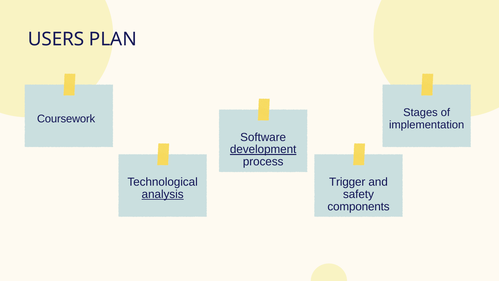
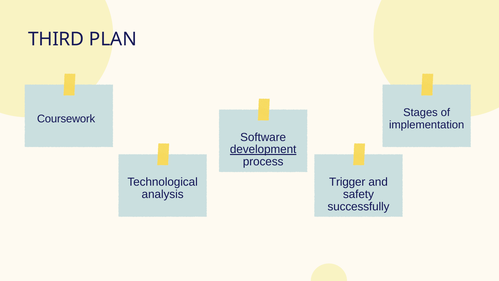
USERS: USERS -> THIRD (56, 39)
analysis underline: present -> none (163, 194)
components: components -> successfully (358, 206)
